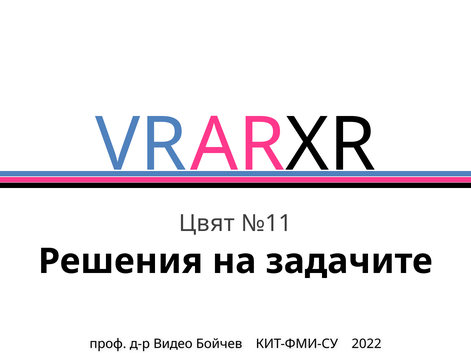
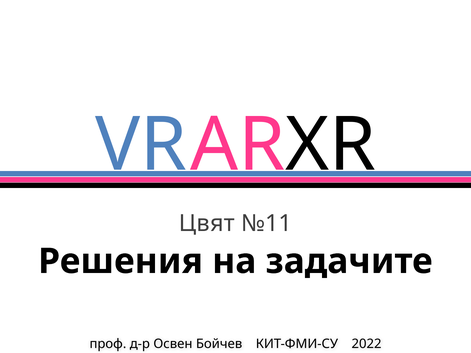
Видео: Видео -> Освен (173, 344)
